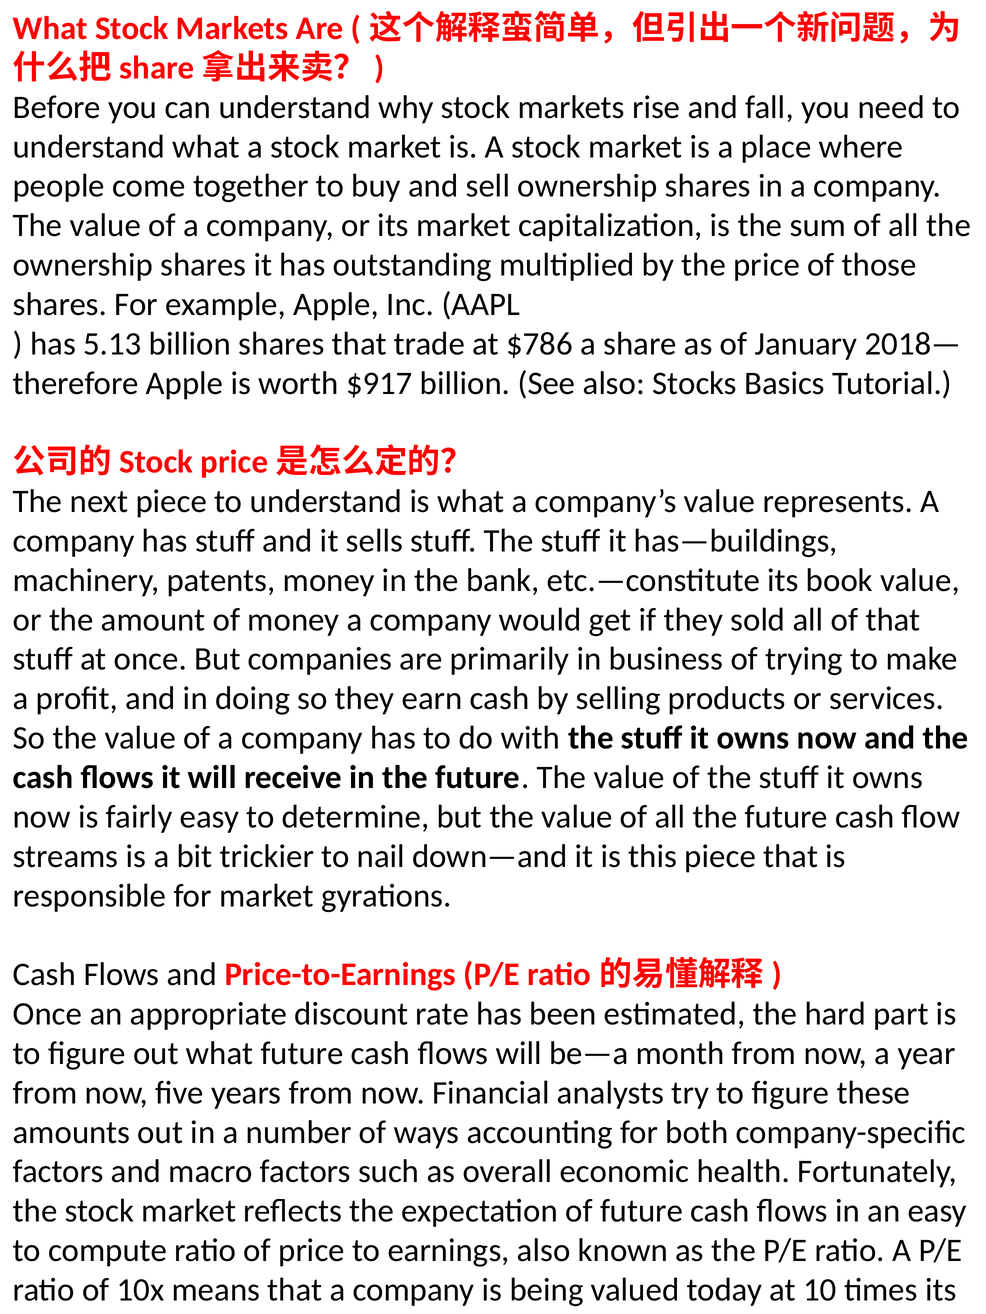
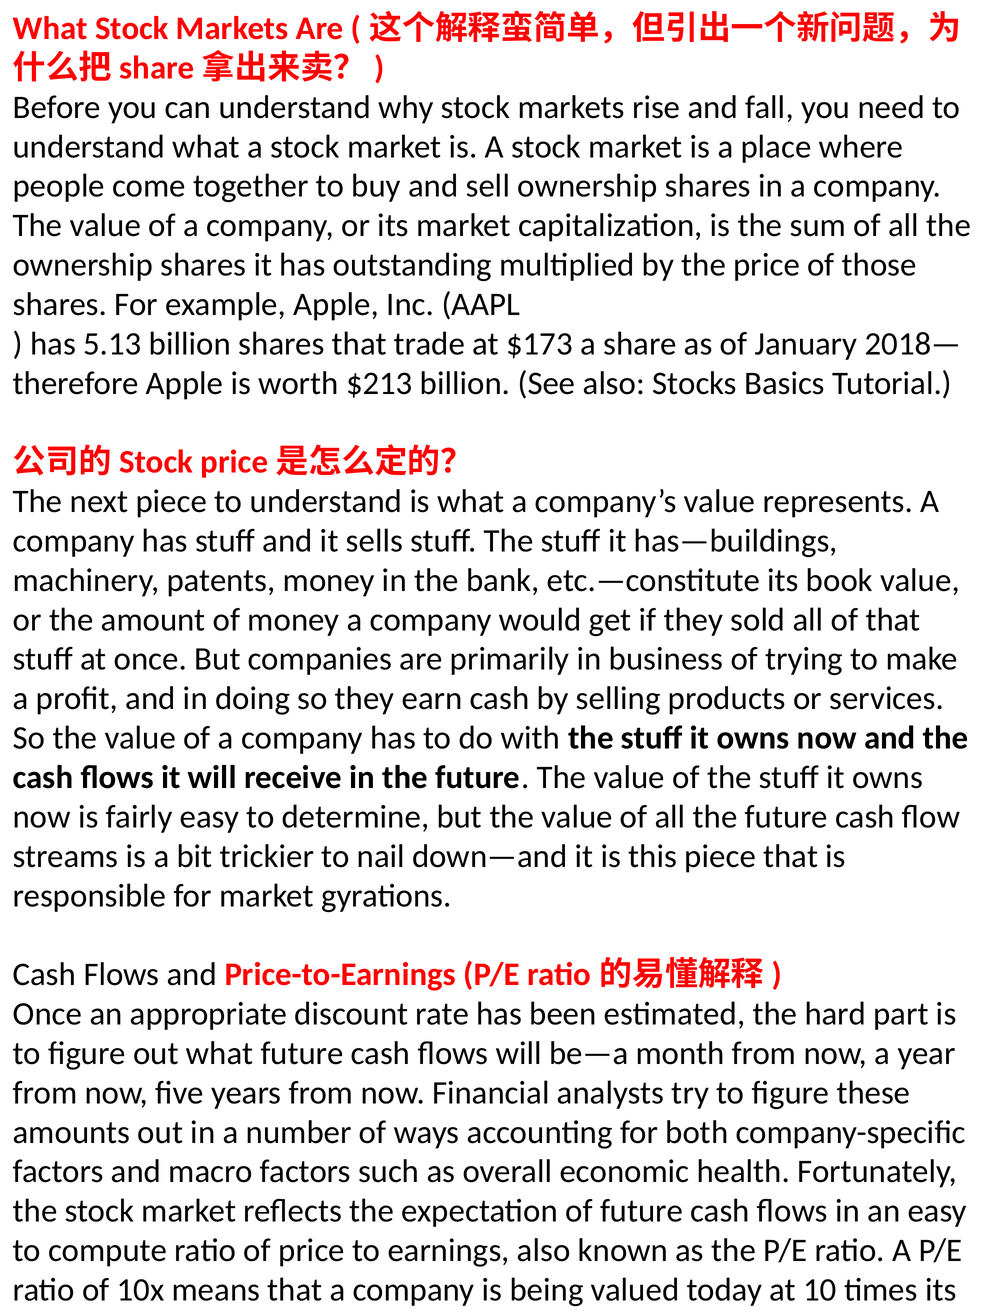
$786: $786 -> $173 (539, 344)
$917: $917 -> $213 (379, 383)
